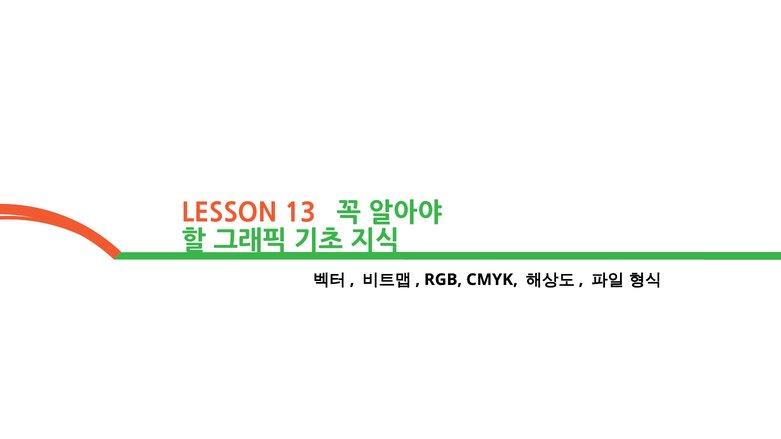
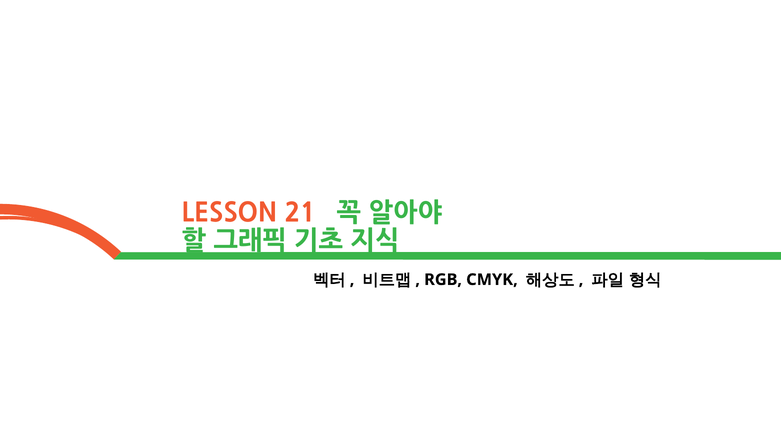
13: 13 -> 21 (300, 213)
